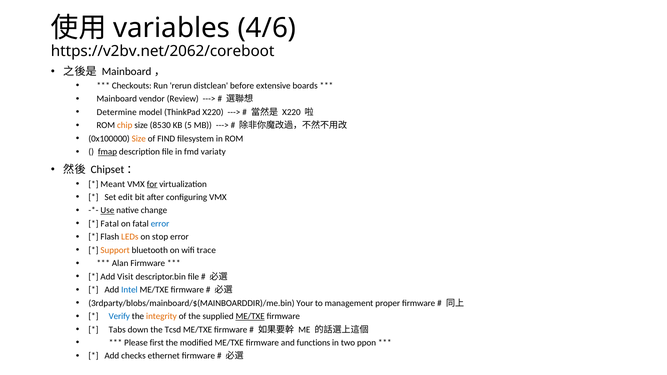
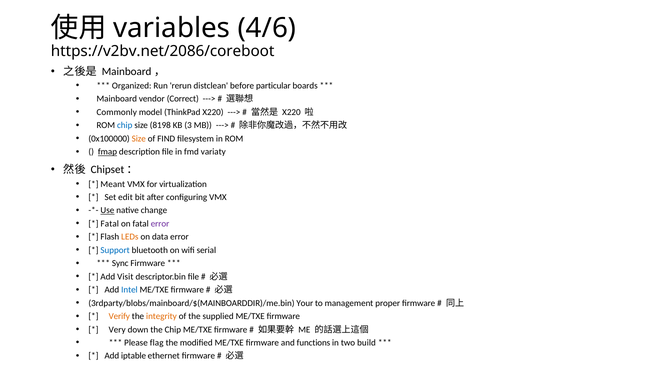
https://v2bv.net/2062/coreboot: https://v2bv.net/2062/coreboot -> https://v2bv.net/2086/coreboot (163, 51)
Checkouts: Checkouts -> Organized (132, 86)
extensive: extensive -> particular (273, 86)
Review: Review -> Correct (183, 99)
Determine: Determine -> Commonly (117, 112)
chip colour: orange -> blue (125, 125)
8530: 8530 -> 8198 (160, 125)
5: 5 -> 3 (188, 125)
for underline: present -> none (152, 184)
error colour: blue -> purple (160, 224)
stop: stop -> data (160, 237)
Support colour: orange -> blue (115, 250)
trace: trace -> serial (206, 250)
Alan: Alan -> Sync (120, 264)
Verify colour: blue -> orange (119, 316)
ME/TXE underline: present -> none (250, 316)
Tabs: Tabs -> Very (117, 330)
the Tcsd: Tcsd -> Chip (173, 330)
first: first -> flag (157, 343)
ppon: ppon -> build (366, 343)
checks: checks -> iptable (134, 356)
